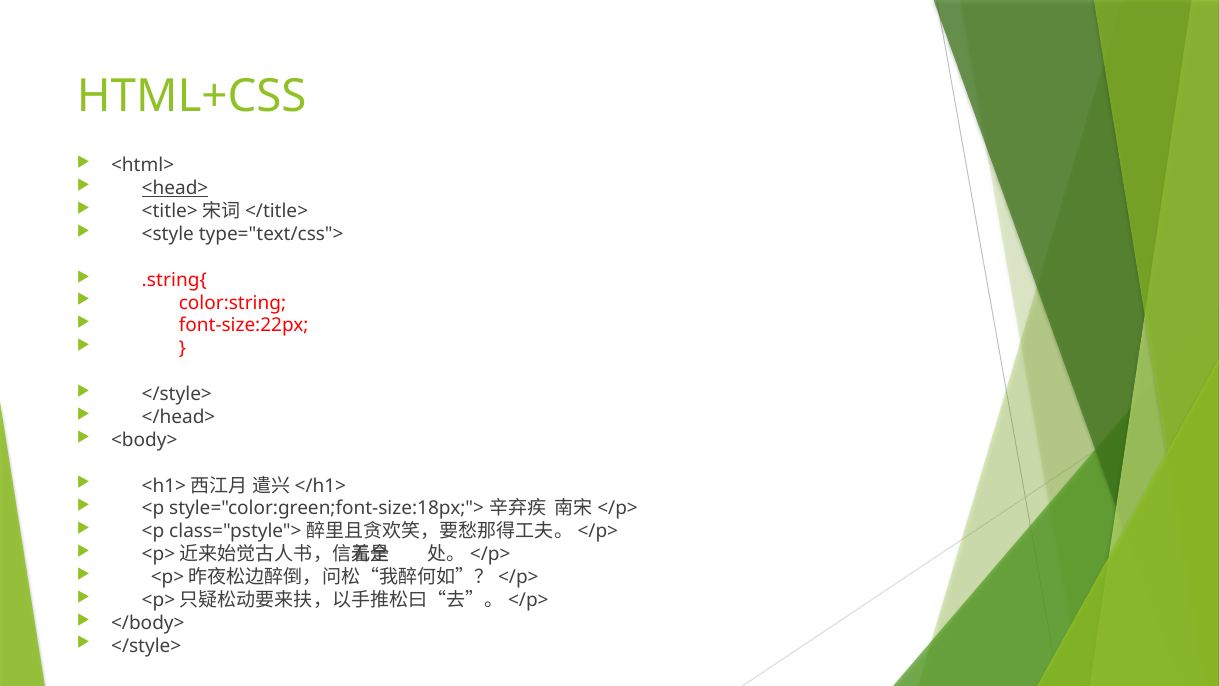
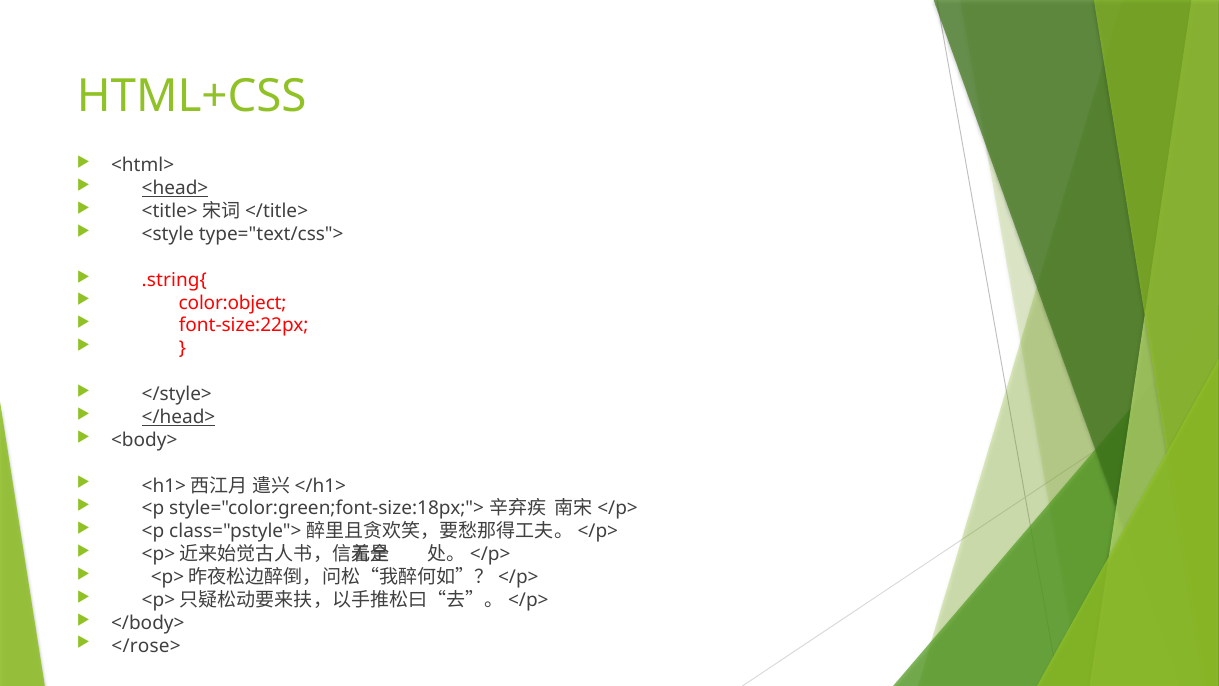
color:string: color:string -> color:object (233, 303)
</head> underline: none -> present (179, 417)
</style>: </style> -> </rose> (146, 645)
